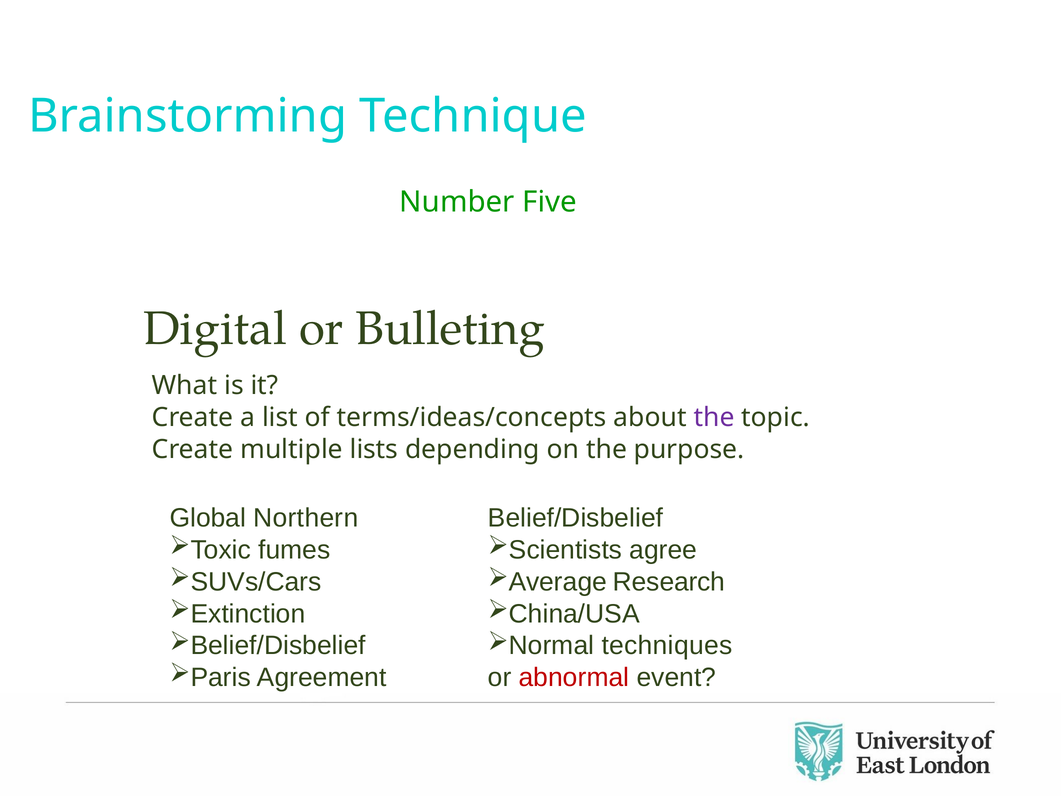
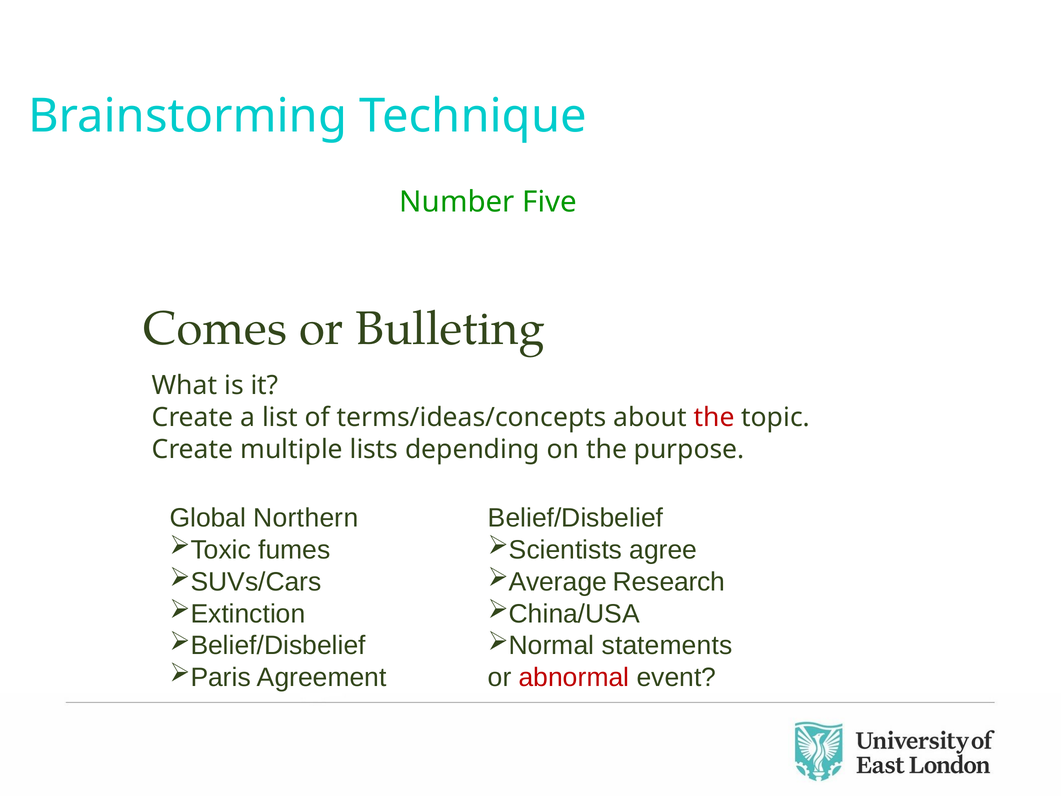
Digital: Digital -> Comes (215, 329)
the colour: purple -> red (714, 417)
techniques: techniques -> statements (667, 645)
